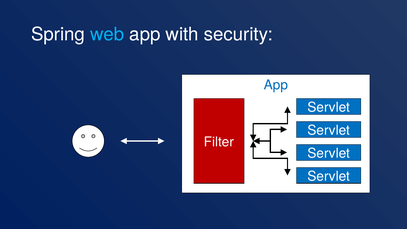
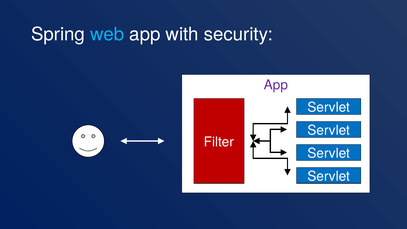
App colour: blue -> purple (276, 85)
